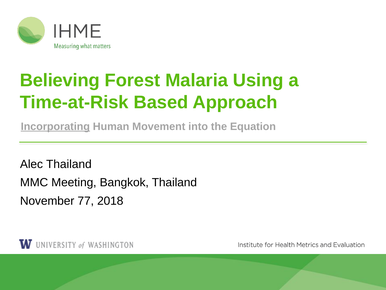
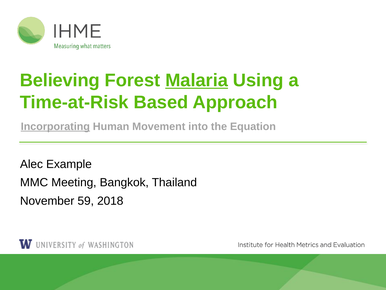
Malaria underline: none -> present (197, 80)
Alec Thailand: Thailand -> Example (69, 164)
77: 77 -> 59 (86, 201)
